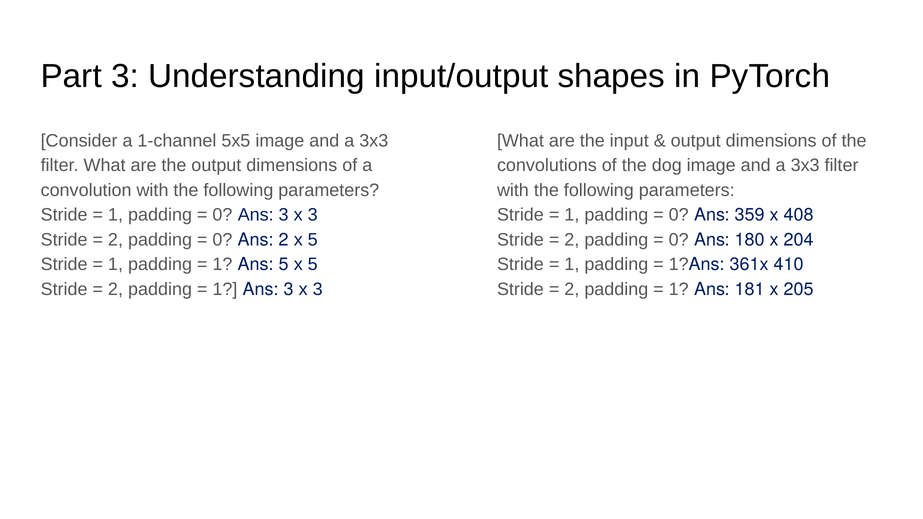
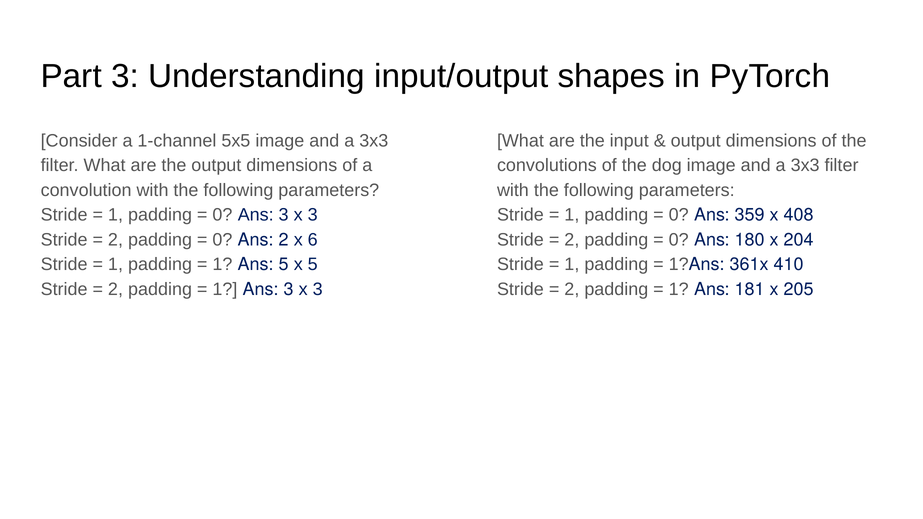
2 x 5: 5 -> 6 (313, 240)
